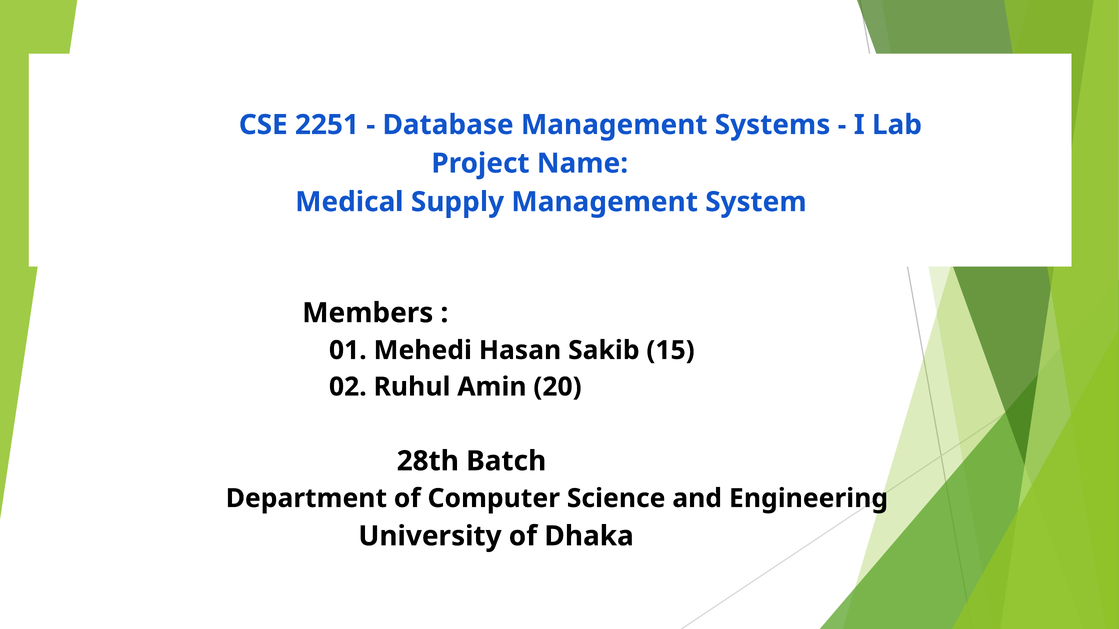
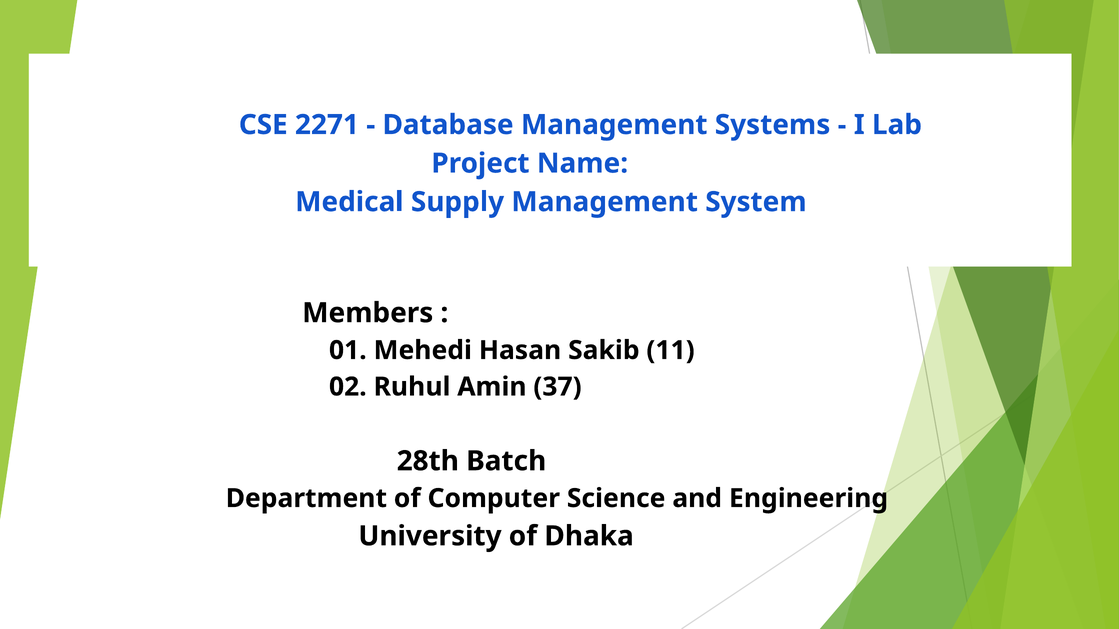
2251: 2251 -> 2271 (327, 125)
15: 15 -> 11 (671, 351)
20: 20 -> 37 (557, 387)
